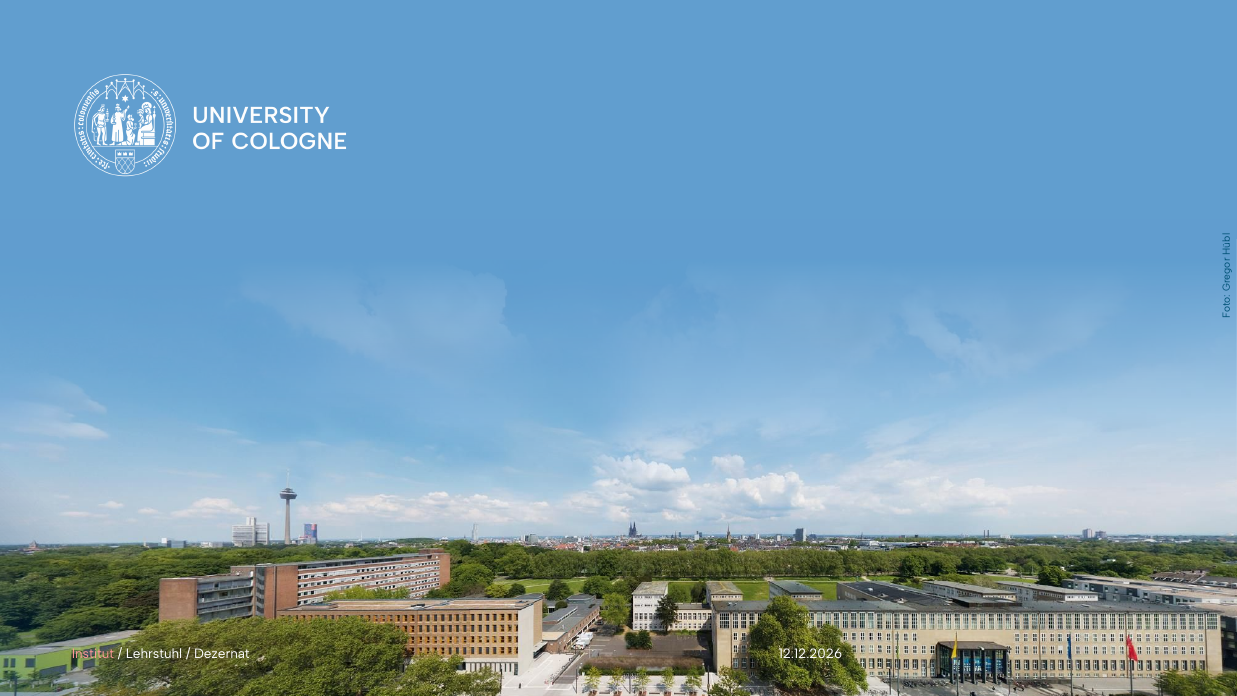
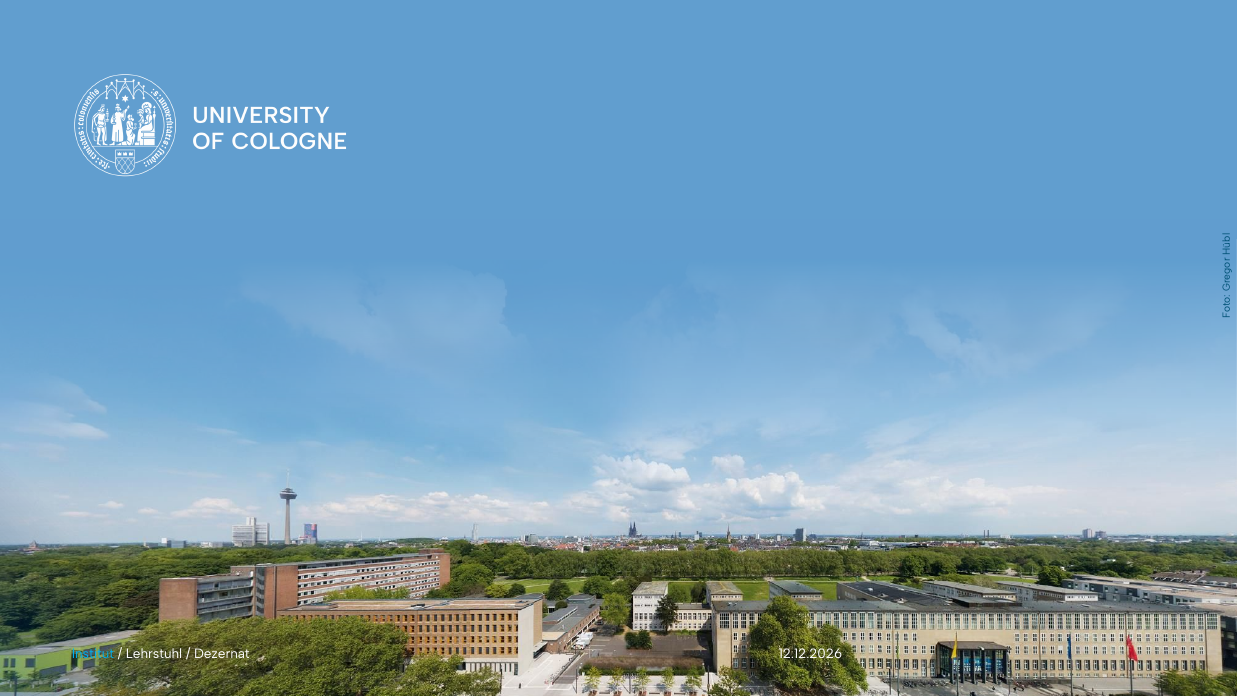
Institut colour: pink -> light blue (93, 653)
